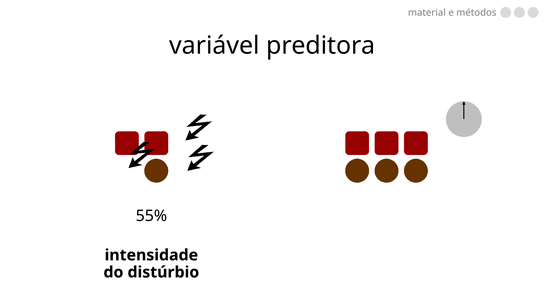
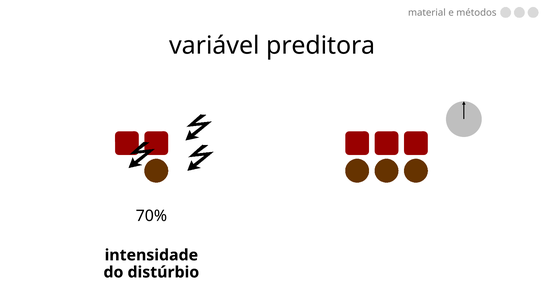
55%: 55% -> 70% (151, 216)
